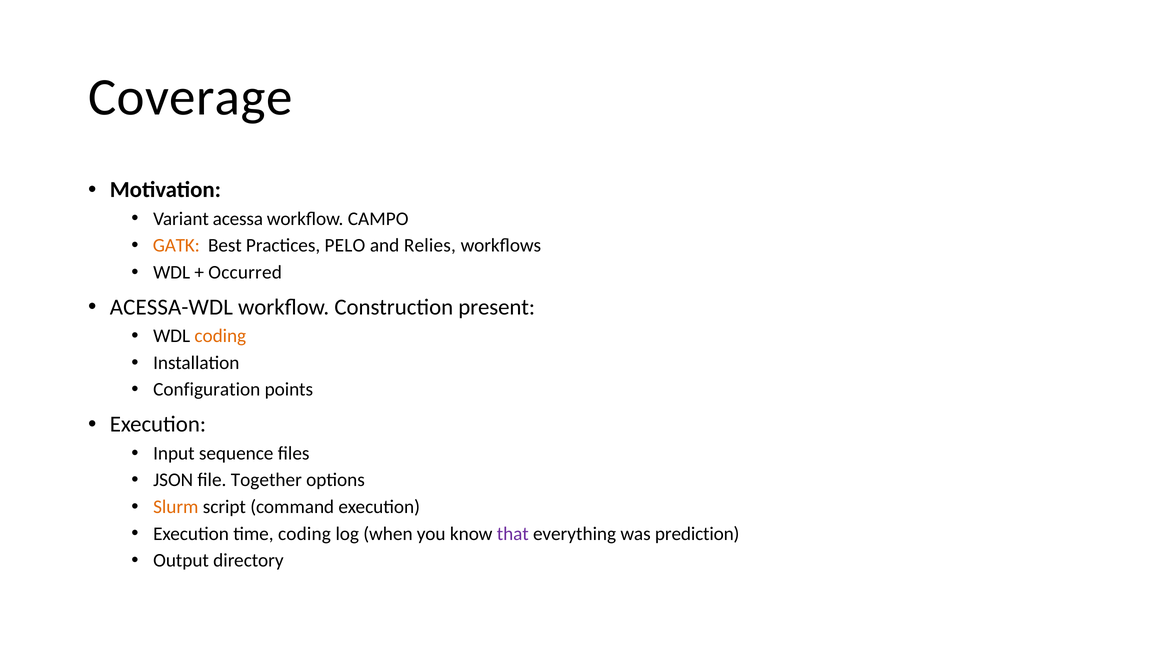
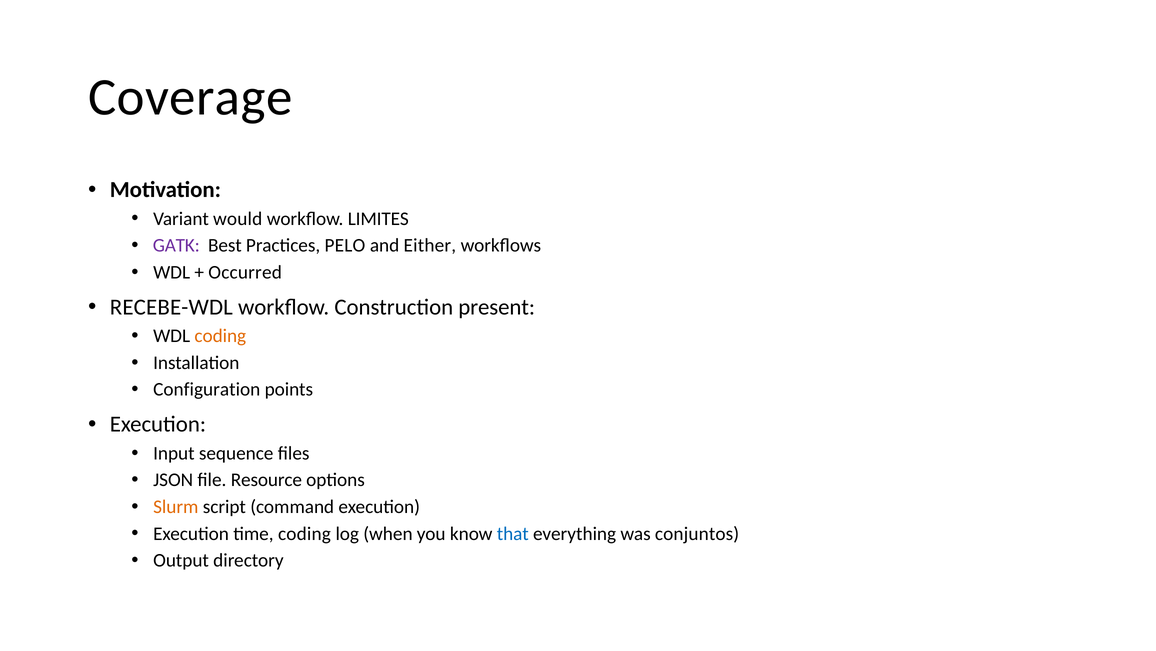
acessa: acessa -> would (238, 218)
CAMPO: CAMPO -> LIMITES (378, 218)
GATK colour: orange -> purple (176, 245)
Relies: Relies -> Either (430, 245)
ACESSA-WDL: ACESSA-WDL -> RECEBE-WDL (171, 307)
Together: Together -> Resource (266, 480)
that colour: purple -> blue (513, 533)
prediction: prediction -> conjuntos (697, 533)
